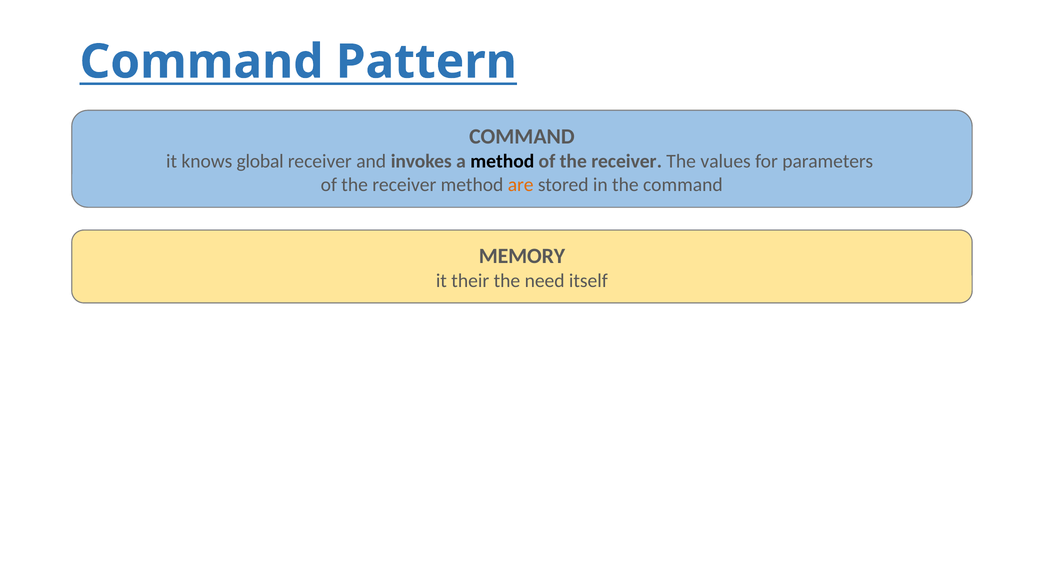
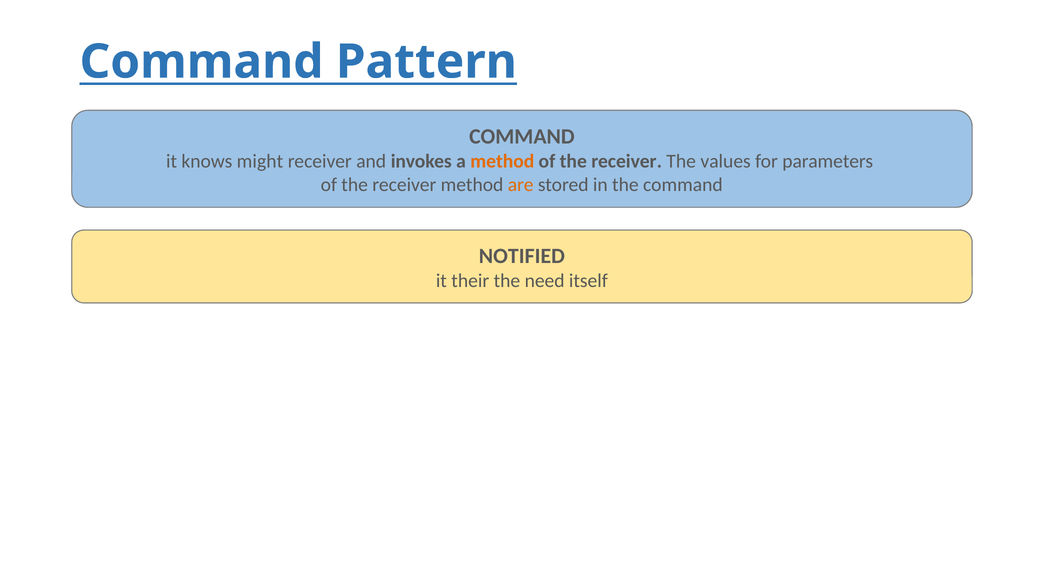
global: global -> might (260, 162)
method colour: black -> orange (502, 162)
MEMORY: MEMORY -> NOTIFIED (522, 256)
